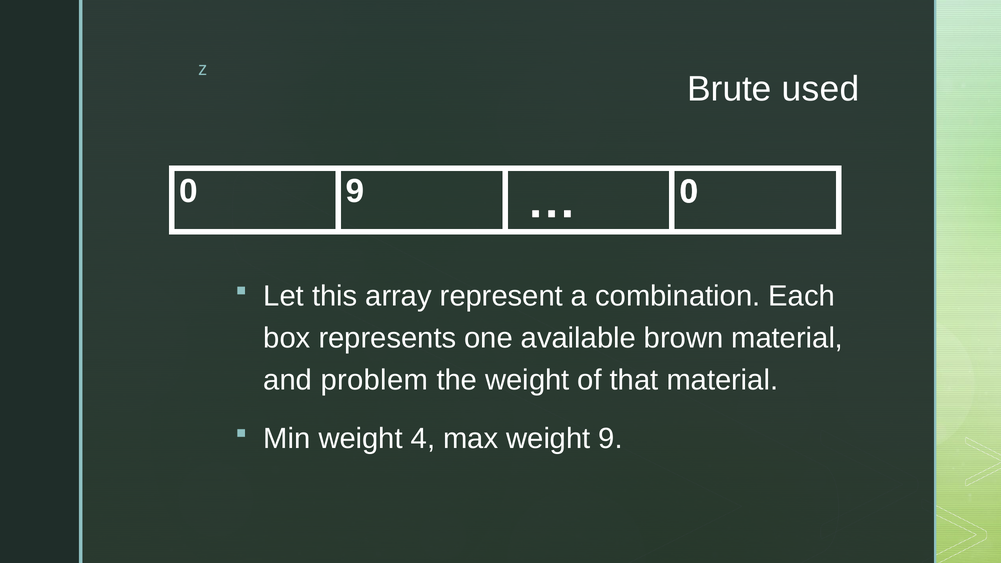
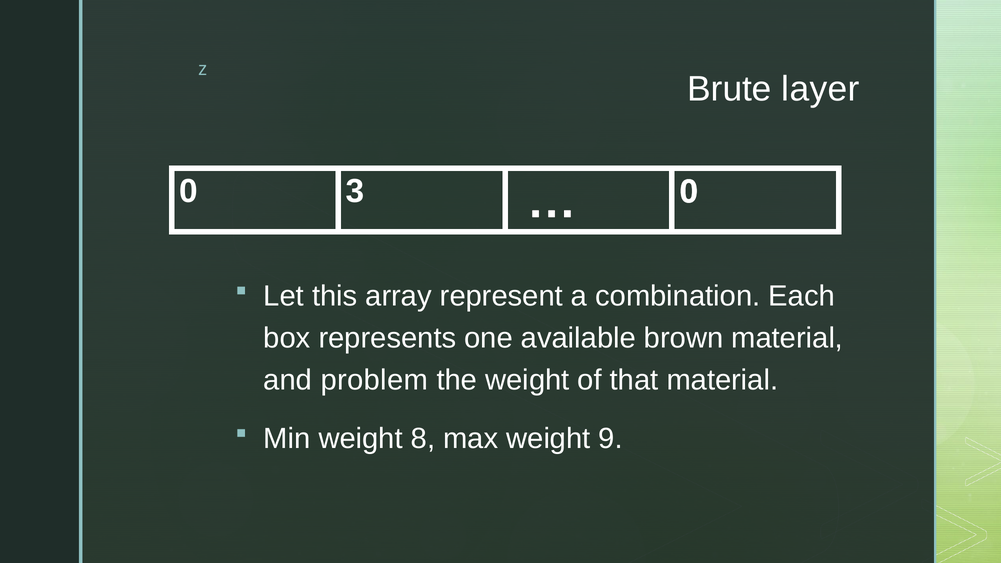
used: used -> layer (821, 89)
0 9: 9 -> 3 (355, 191)
4: 4 -> 8 (423, 439)
